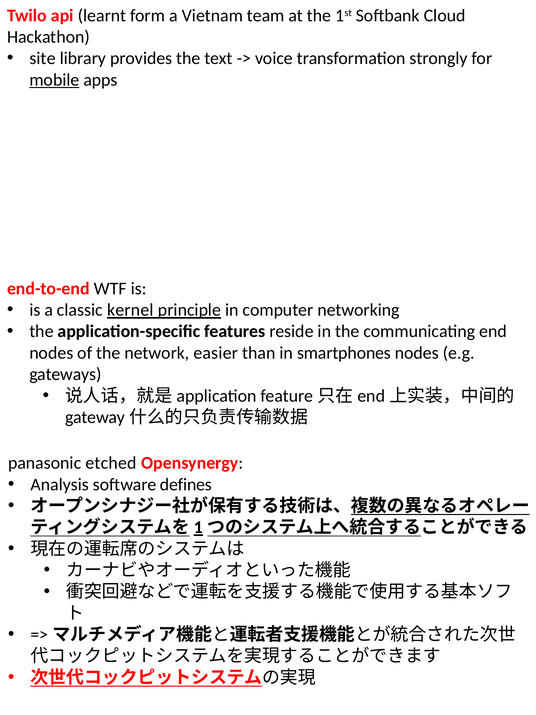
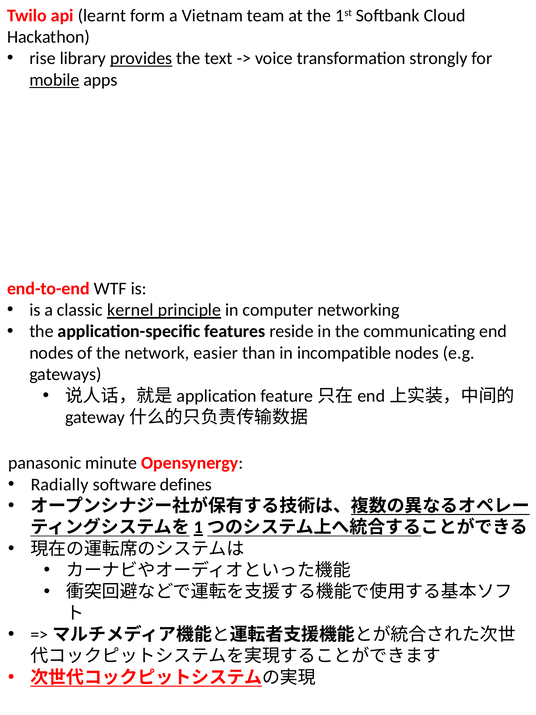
site: site -> rise (43, 58)
provides underline: none -> present (141, 58)
smartphones: smartphones -> incompatible (344, 353)
etched: etched -> minute (111, 463)
Analysis: Analysis -> Radially (60, 484)
